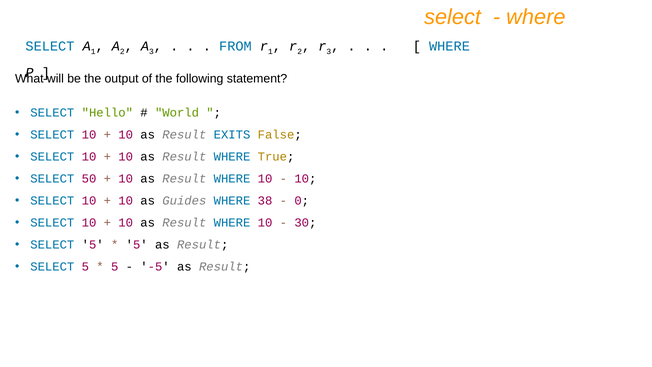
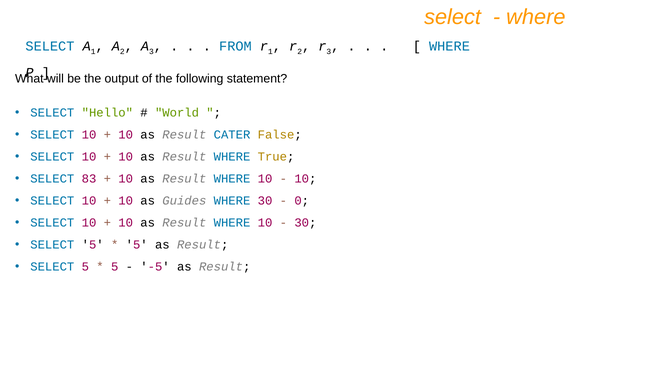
EXITS: EXITS -> CATER (232, 135)
50: 50 -> 83 (89, 179)
WHERE 38: 38 -> 30 (265, 201)
